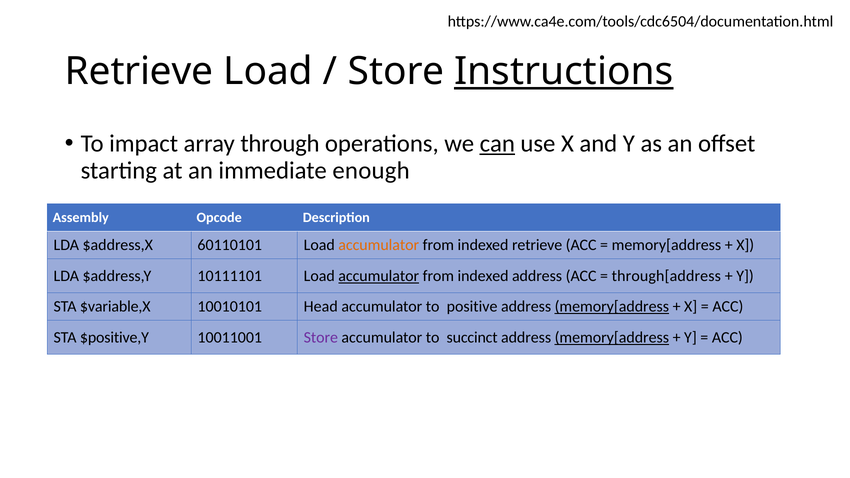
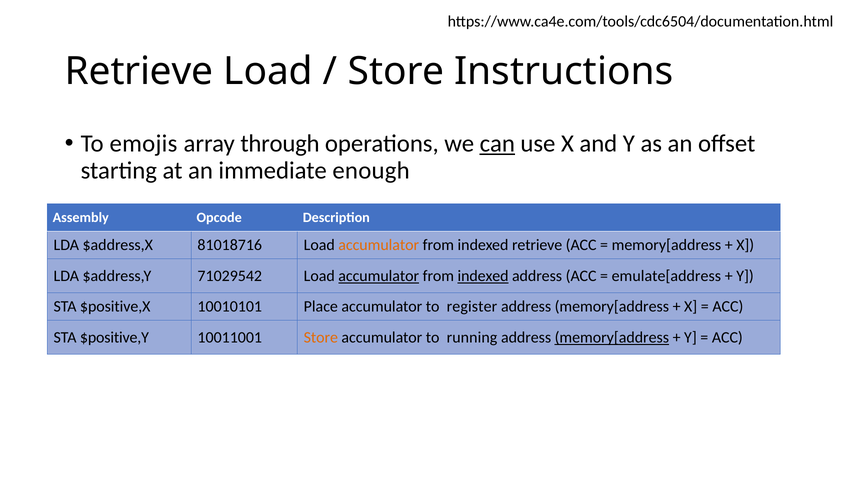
Instructions underline: present -> none (564, 71)
impact: impact -> emojis (143, 144)
60110101: 60110101 -> 81018716 (230, 245)
10111101: 10111101 -> 71029542 (230, 276)
indexed underline: none -> present (483, 276)
through[address: through[address -> emulate[address (666, 276)
$variable,X: $variable,X -> $positive,X (115, 307)
Head: Head -> Place (321, 307)
positive: positive -> register (472, 307)
memory[address underline: present -> none (612, 307)
Store colour: purple -> orange (321, 338)
succinct: succinct -> running (472, 338)
